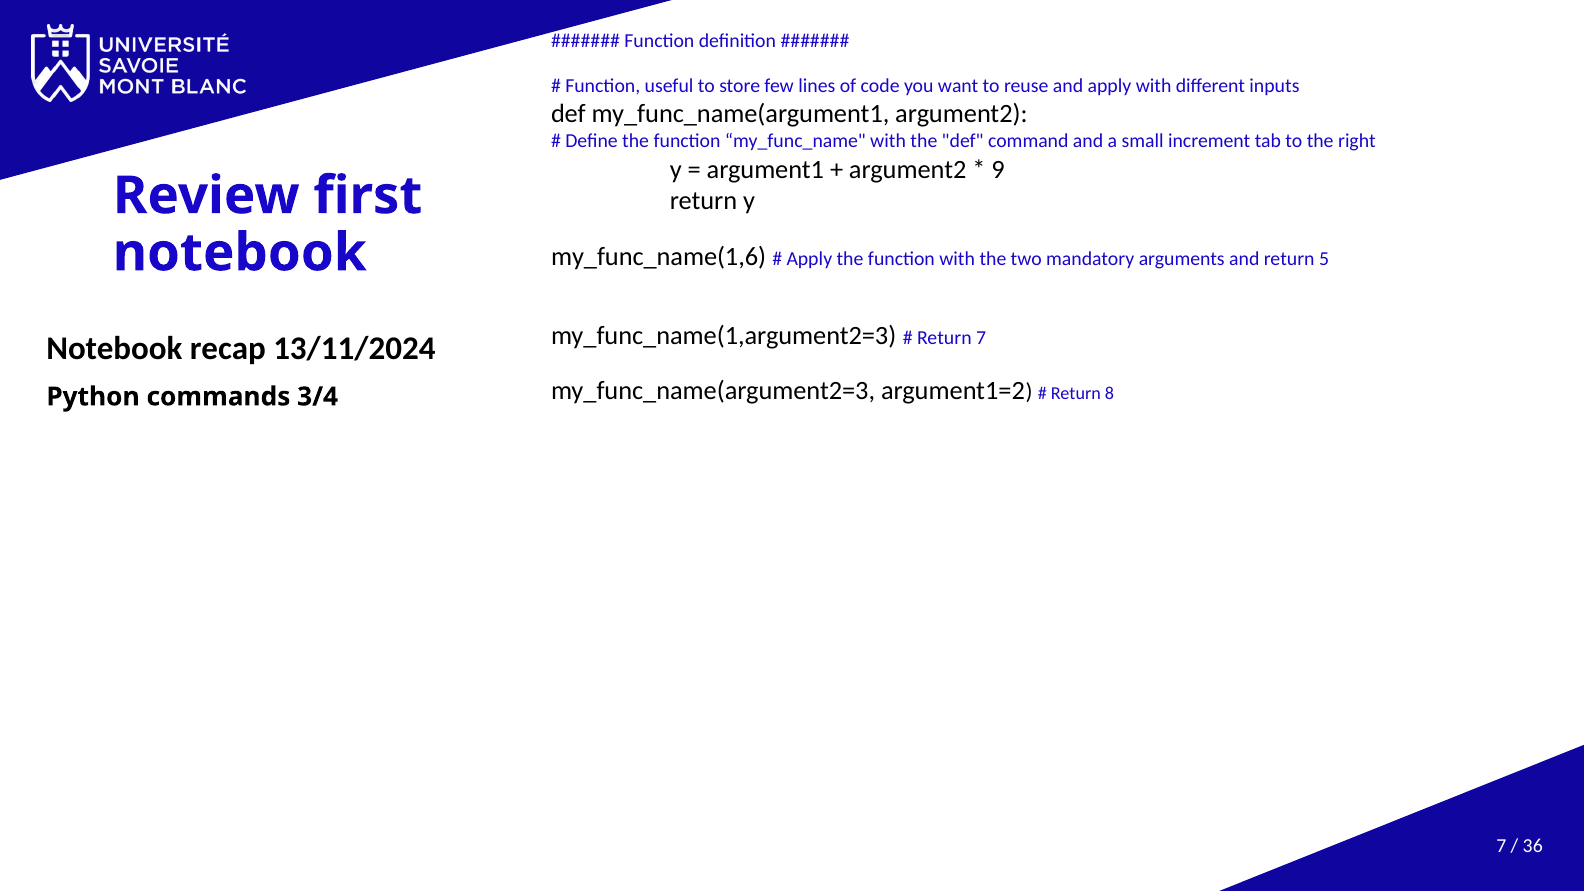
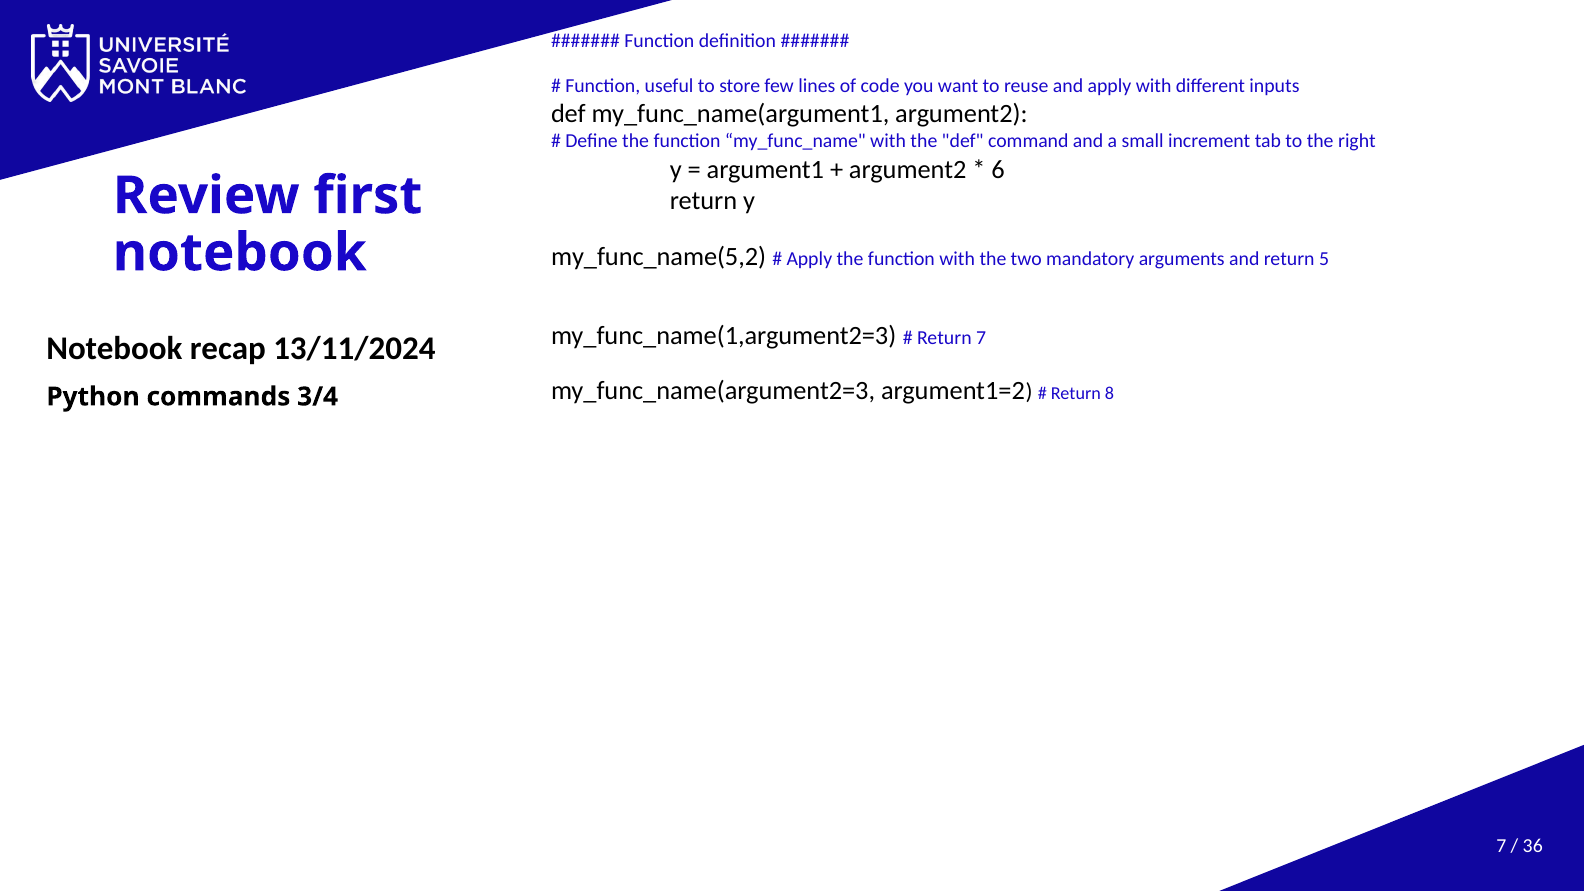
9: 9 -> 6 (998, 169)
my_func_name(1,6: my_func_name(1,6 -> my_func_name(5,2 (659, 257)
